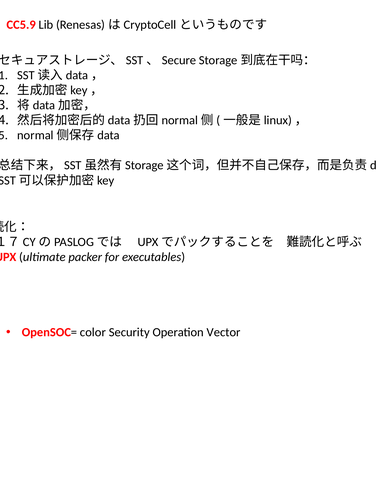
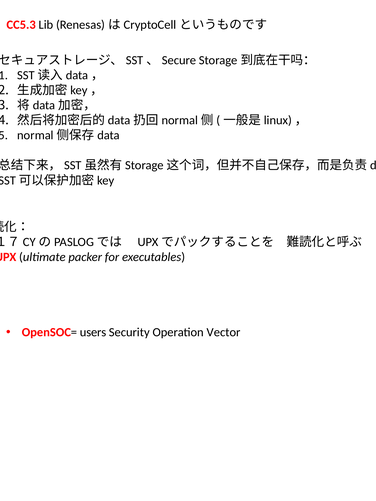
CC5.9: CC5.9 -> CC5.3 (21, 25)
color: color -> users (93, 333)
